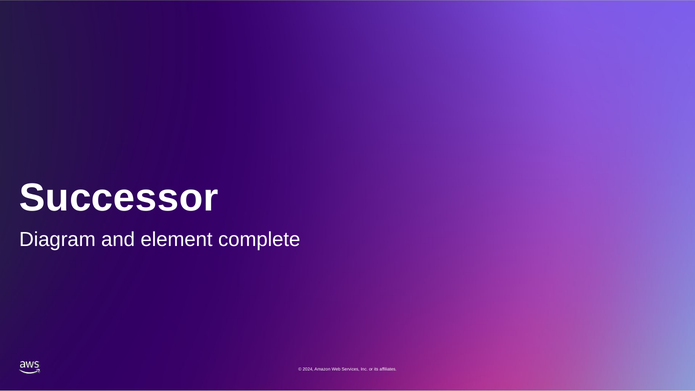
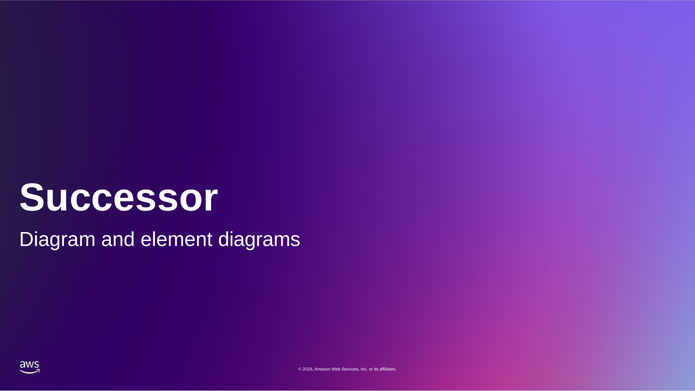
complete: complete -> diagrams (259, 239)
